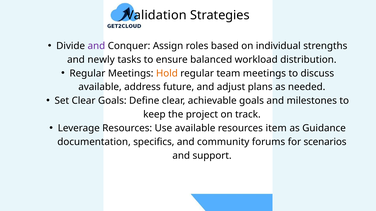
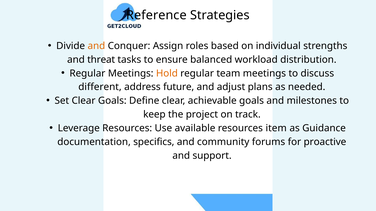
Validation: Validation -> Reference (156, 15)
and colour: purple -> orange (96, 46)
newly: newly -> threat (101, 60)
available: available -> different (100, 87)
scenarios: scenarios -> proactive (325, 142)
